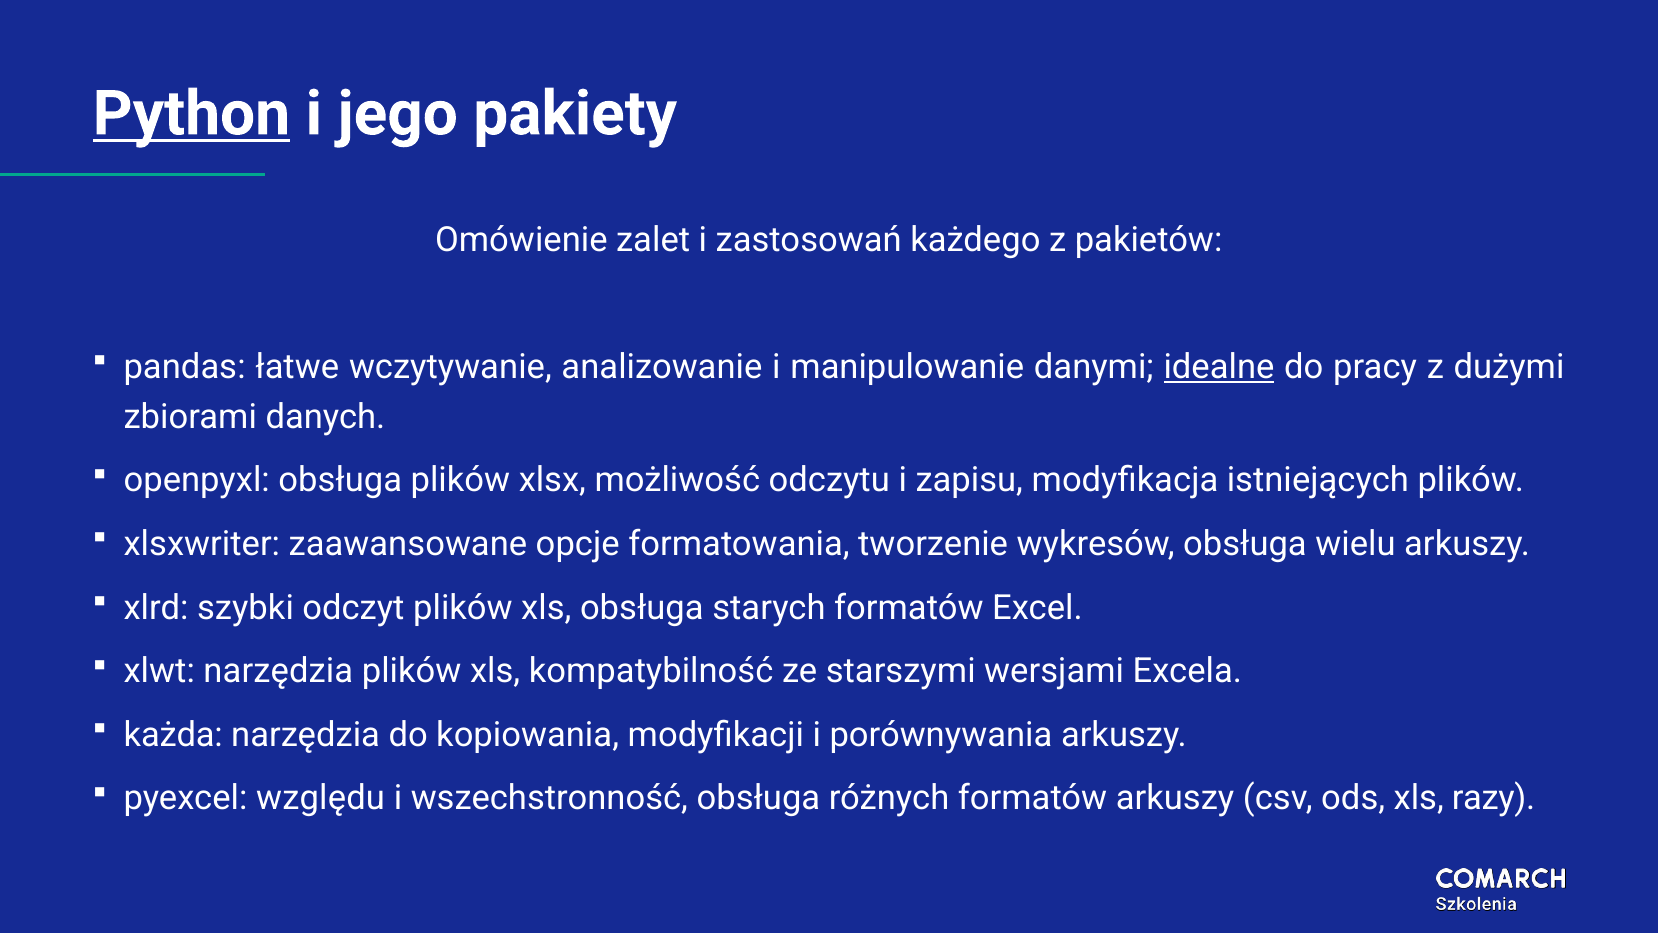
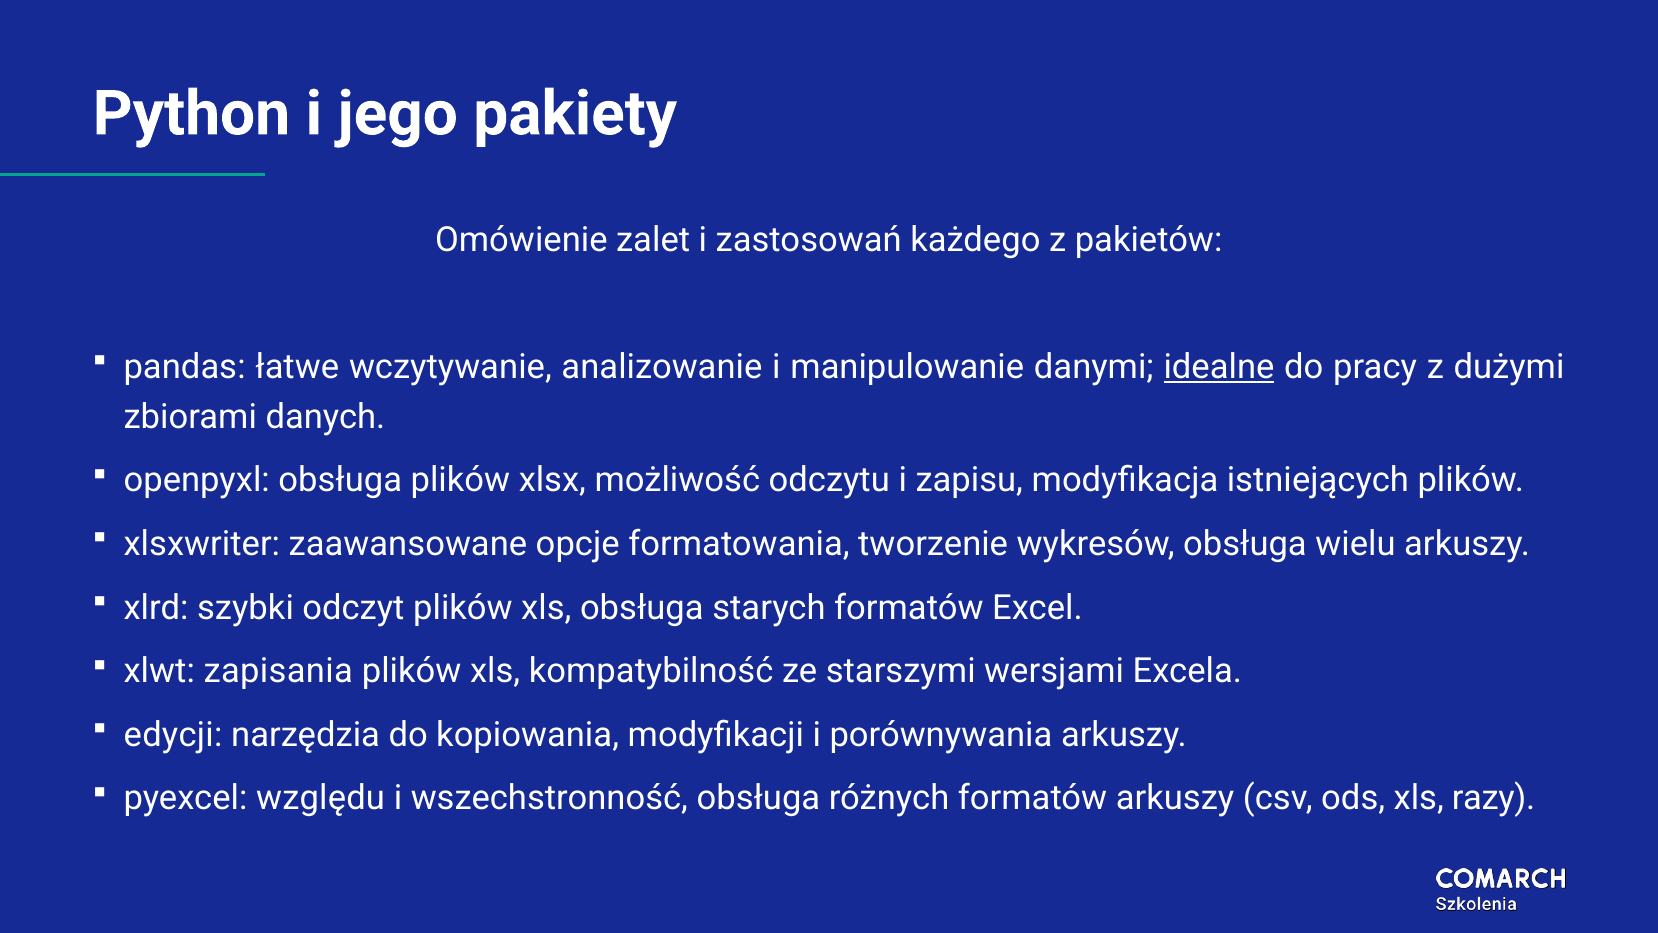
Python underline: present -> none (191, 114)
xlwt narzędzia: narzędzia -> zapisania (278, 671)
każda: każda -> edycji (173, 735)
